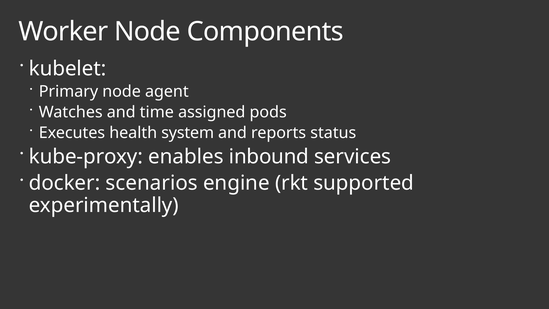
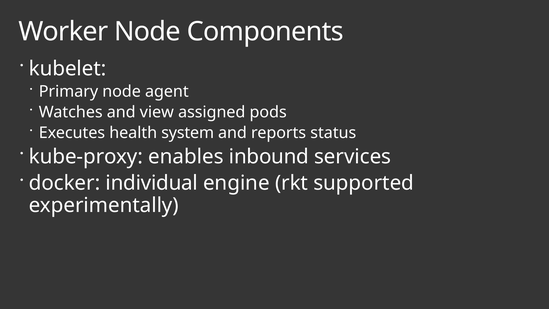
time: time -> view (157, 112)
scenarios: scenarios -> individual (152, 183)
